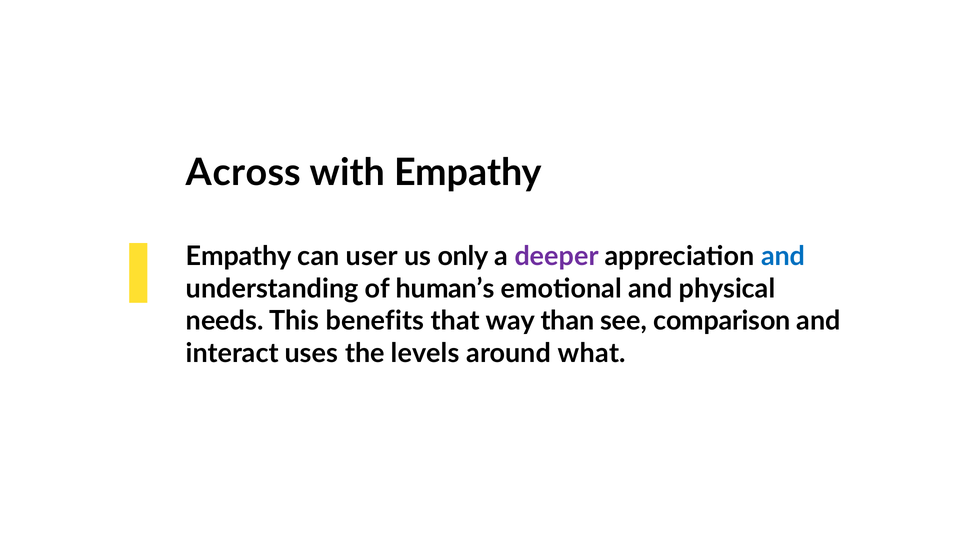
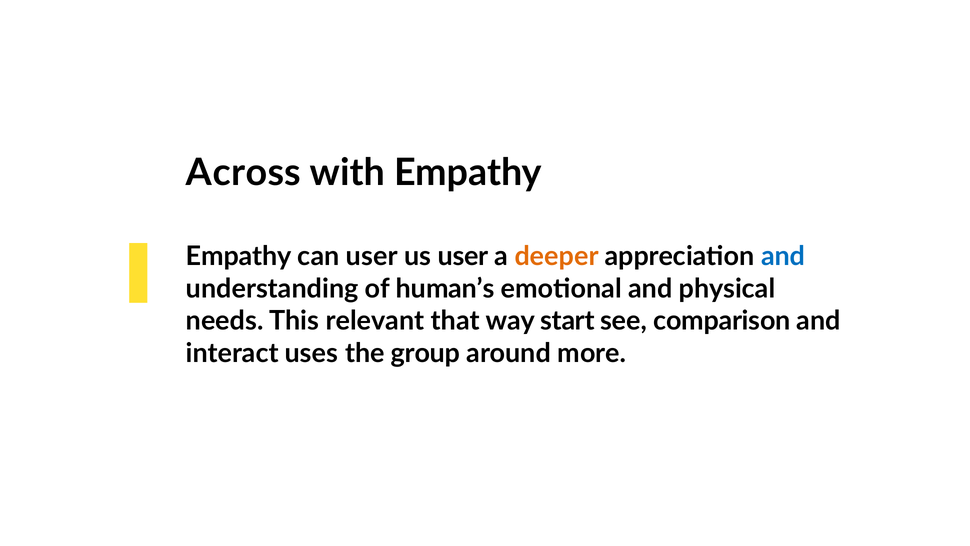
us only: only -> user (463, 256)
deeper colour: purple -> orange (557, 256)
benefits: benefits -> relevant (375, 321)
than: than -> start (567, 321)
levels: levels -> group (425, 353)
what: what -> more (592, 353)
